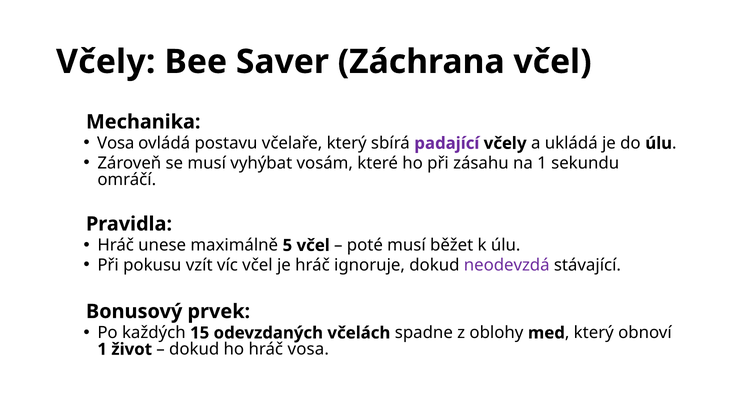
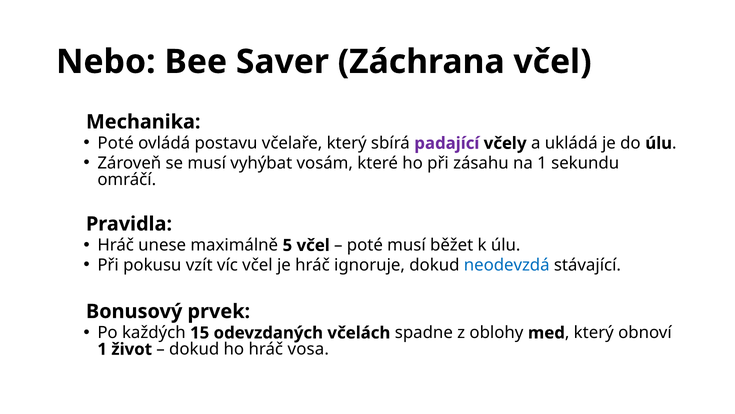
Včely: Včely -> Nebo (106, 62)
Vosa: Vosa -> Poté (116, 143)
neodevzdá colour: purple -> blue (507, 265)
